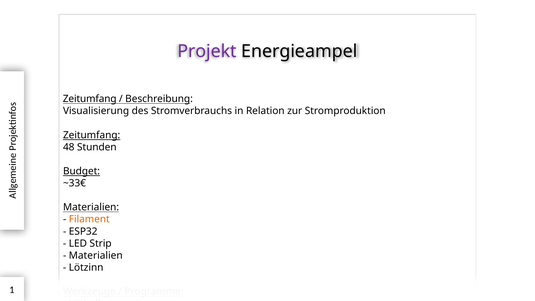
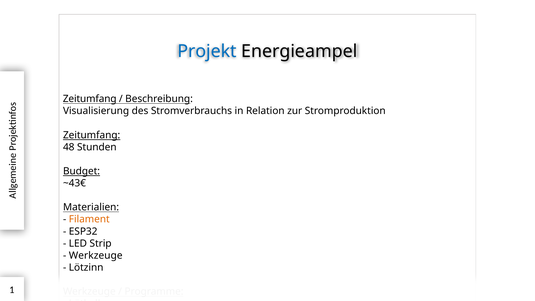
Projekt colour: purple -> blue (207, 51)
~33€: ~33€ -> ~43€ (74, 183)
Materialien: Materialien -> Werkzeuge (96, 255)
